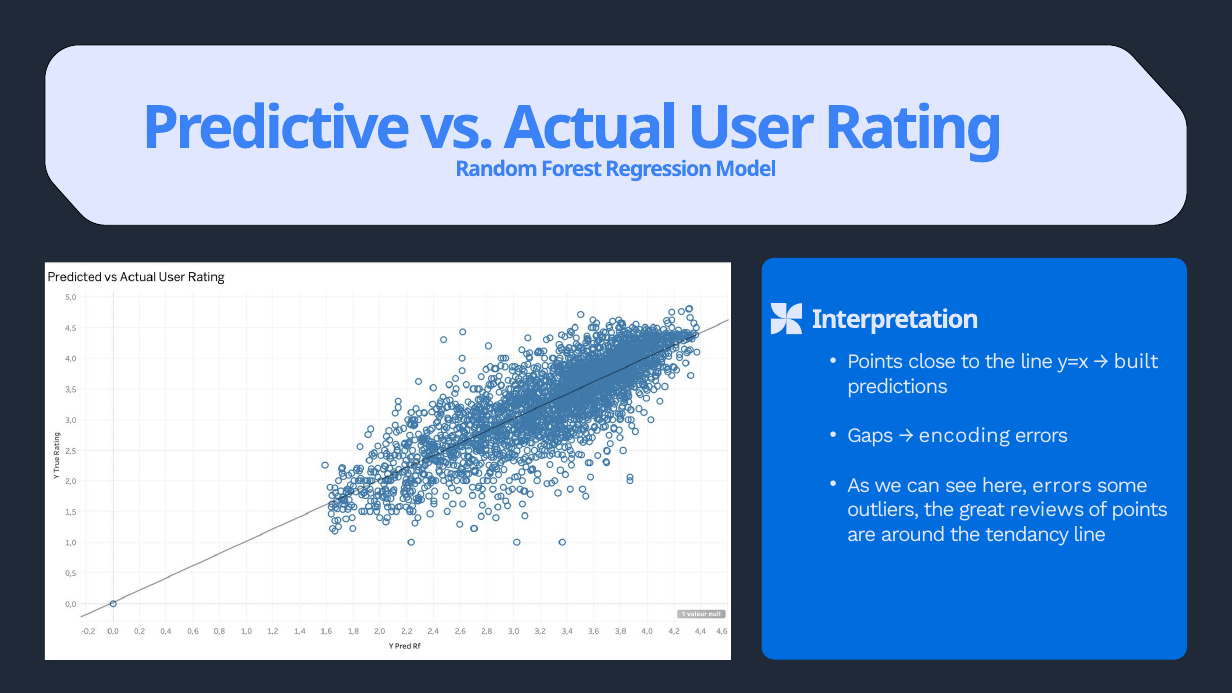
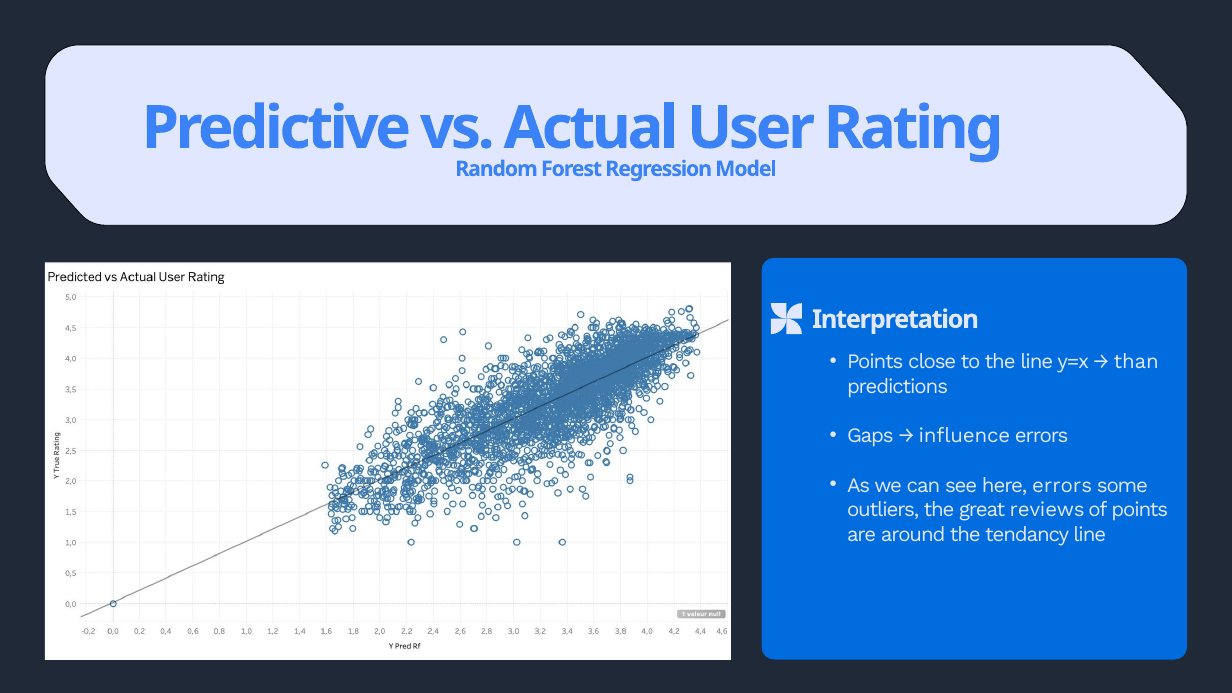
built: built -> than (1136, 362)
encoding: encoding -> influence (964, 436)
